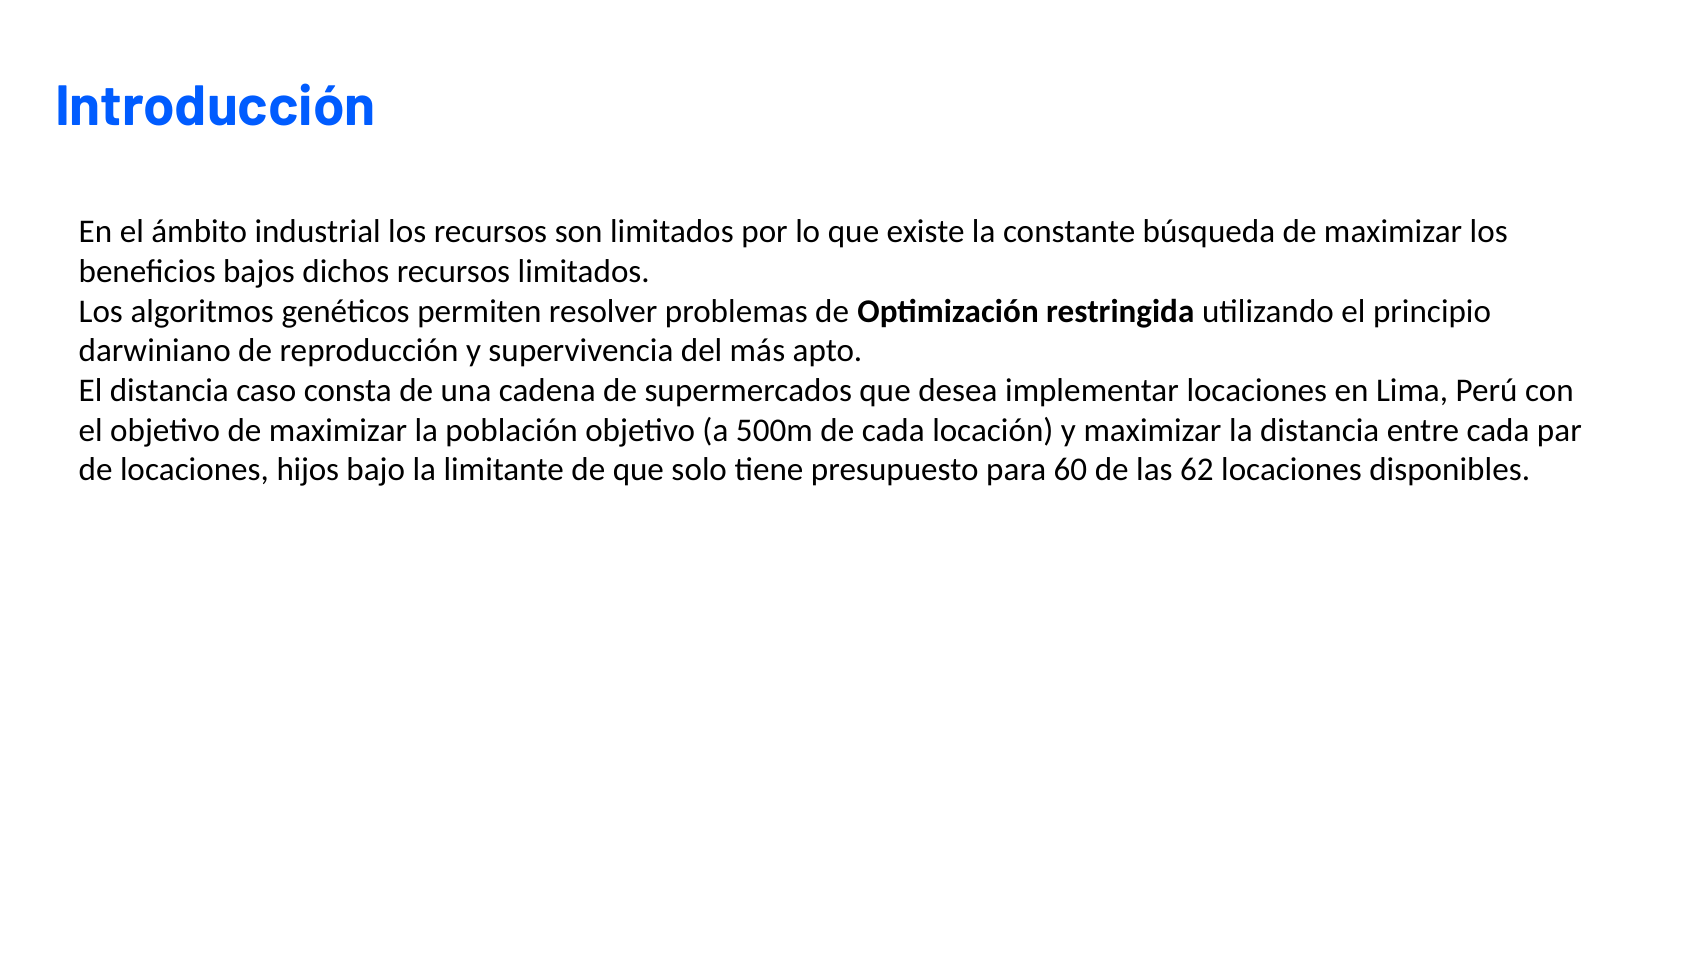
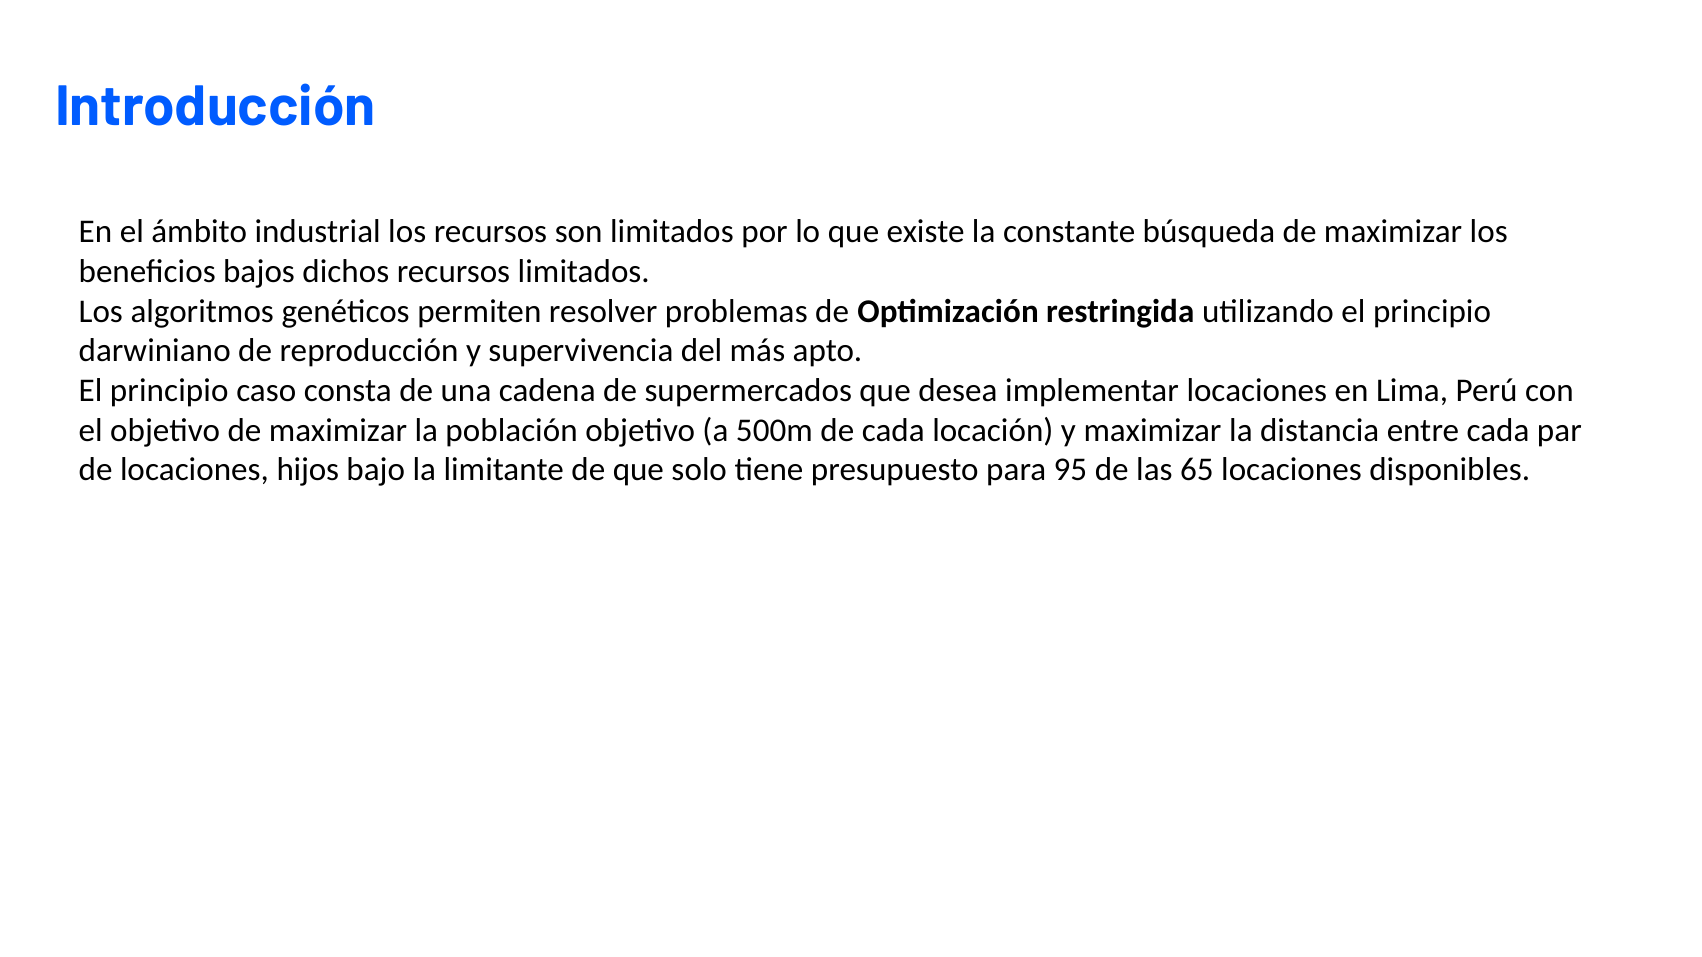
distancia: distancia -> principio (169, 391)
60: 60 -> 95 (1070, 470)
62: 62 -> 65 (1197, 470)
